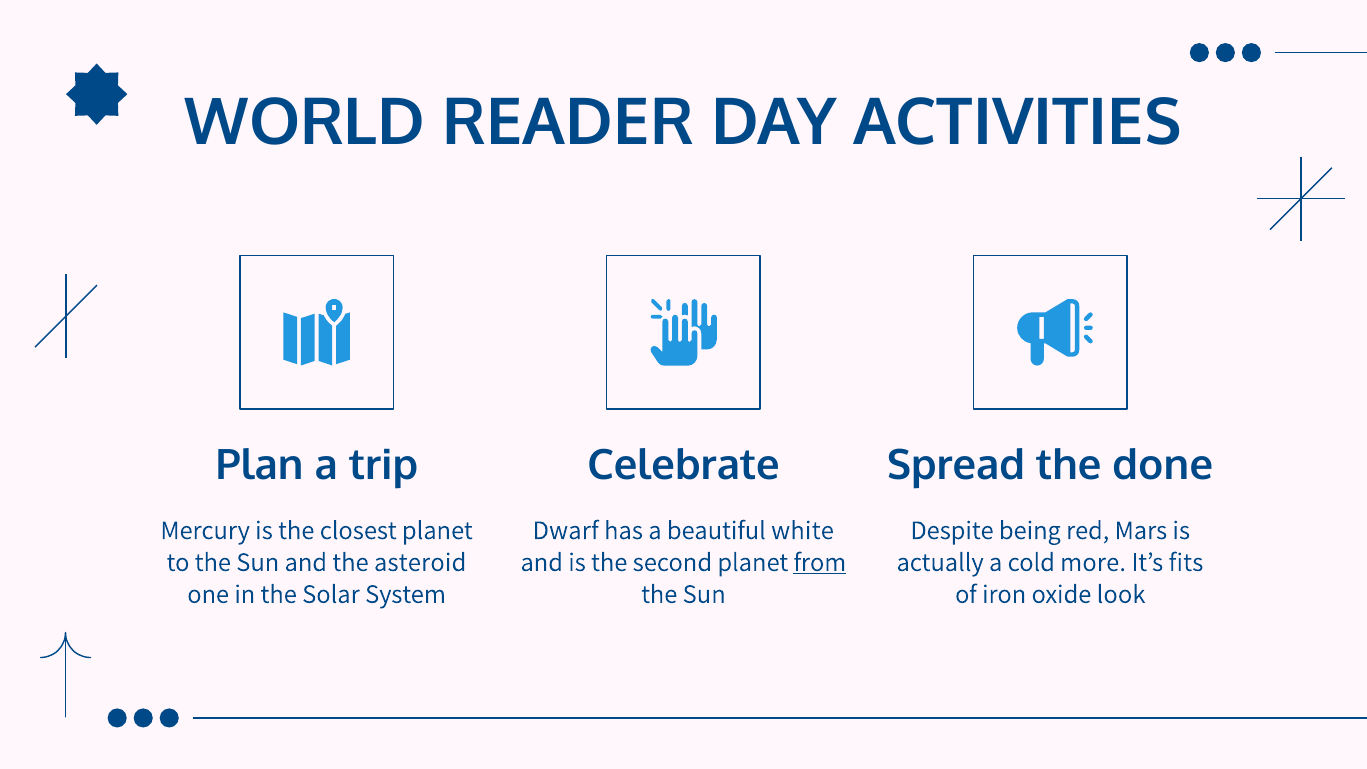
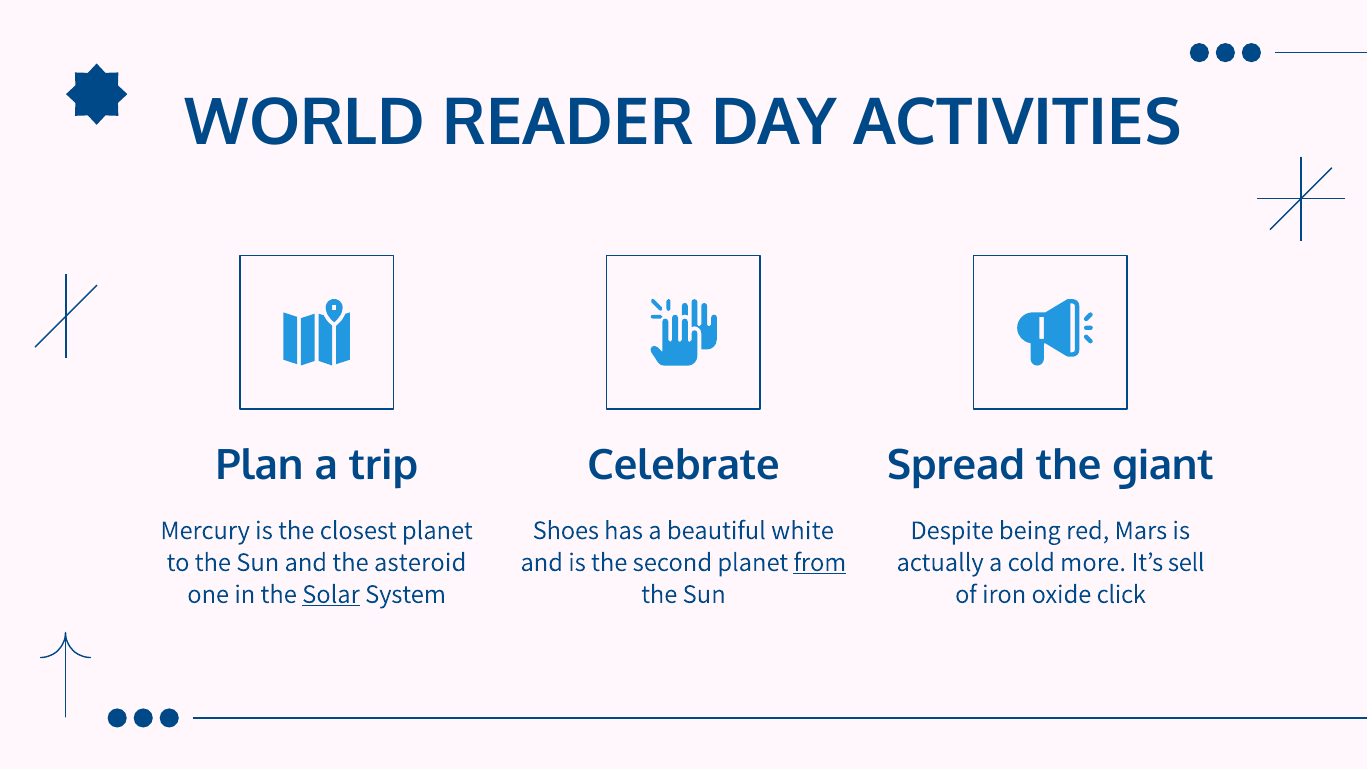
done: done -> giant (1163, 466)
Dwarf: Dwarf -> Shoes (566, 530)
fits: fits -> sell (1186, 562)
Solar underline: none -> present (331, 594)
look: look -> click (1121, 594)
